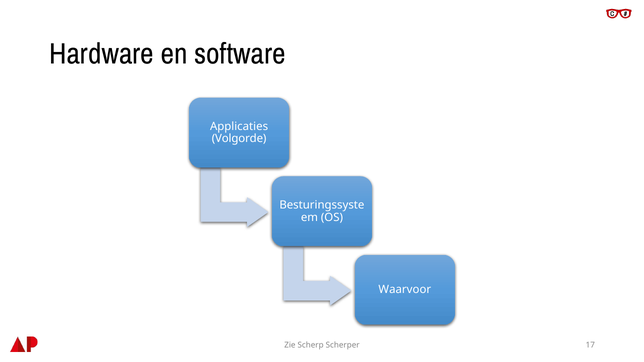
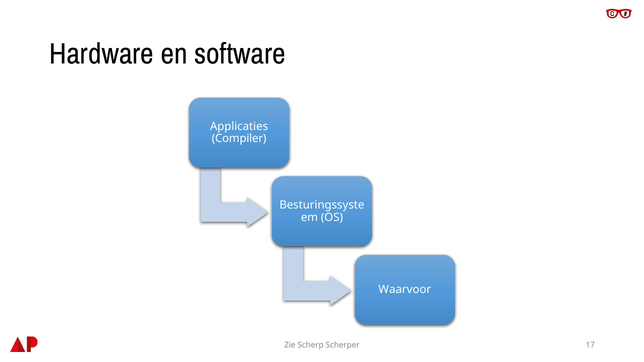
Volgorde: Volgorde -> Compiler (239, 139)
